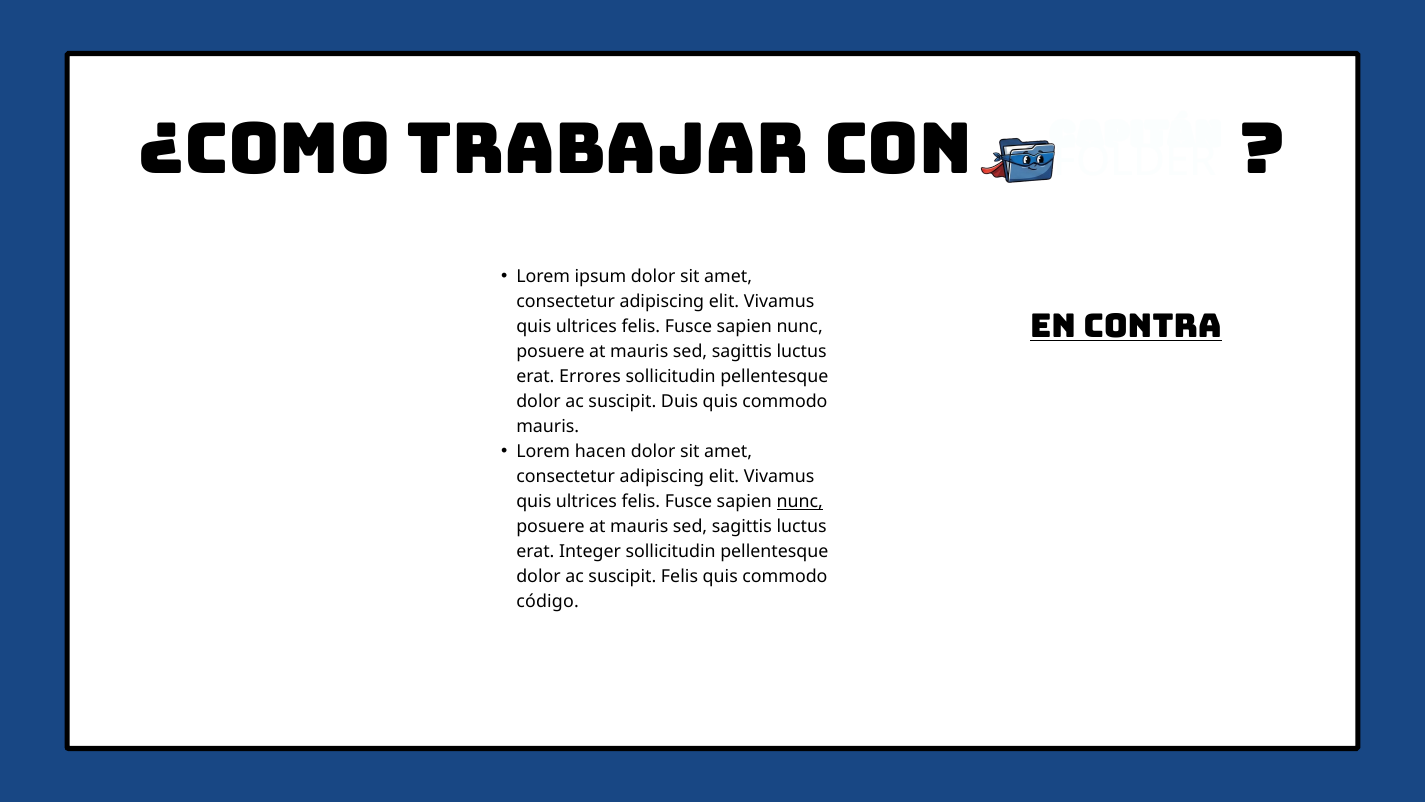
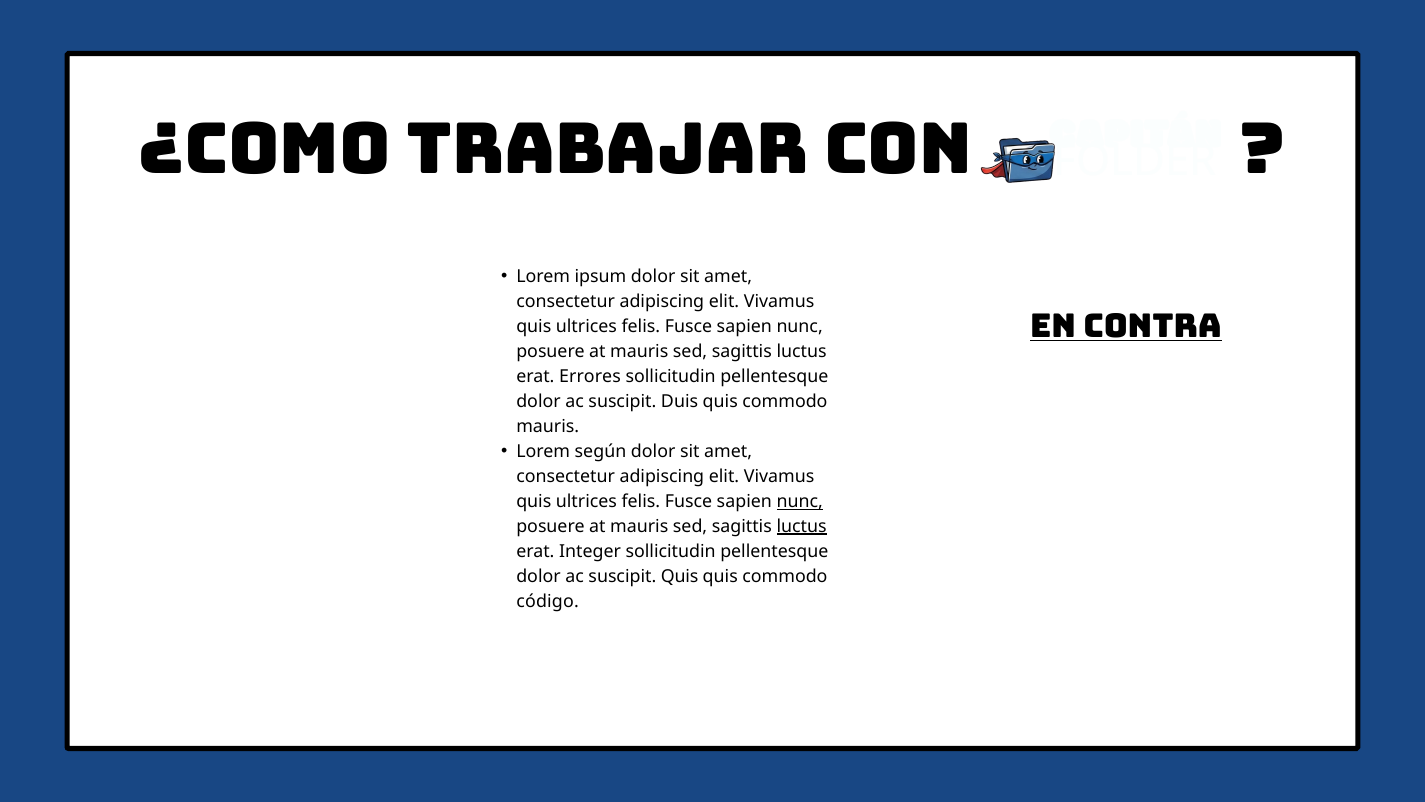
hacen: hacen -> según (601, 451)
luctus underline: none -> present (802, 526)
suscipit Felis: Felis -> Quis (680, 576)
